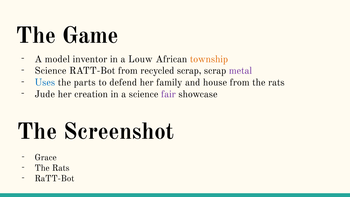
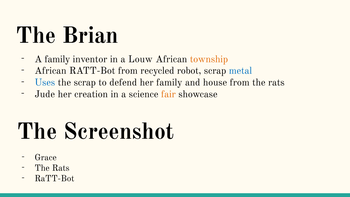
Game: Game -> Brian (90, 35)
A model: model -> family (57, 59)
Science: Science -> African (50, 71)
recycled scrap: scrap -> robot (189, 71)
metal colour: purple -> blue (240, 71)
the parts: parts -> scrap (85, 82)
fair colour: purple -> orange (168, 94)
